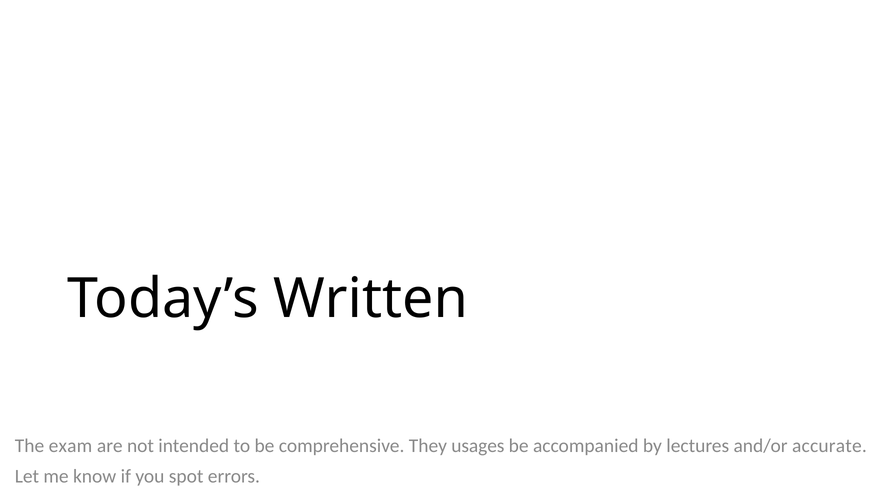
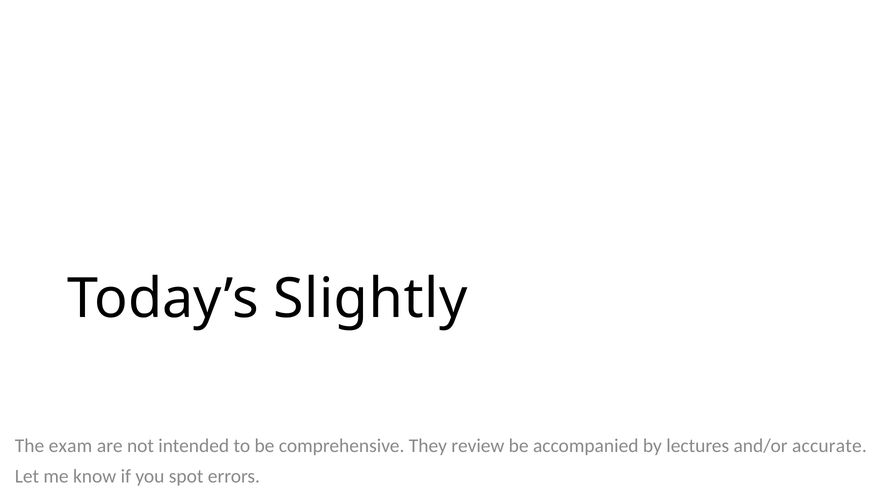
Written: Written -> Slightly (370, 299)
usages: usages -> review (478, 446)
